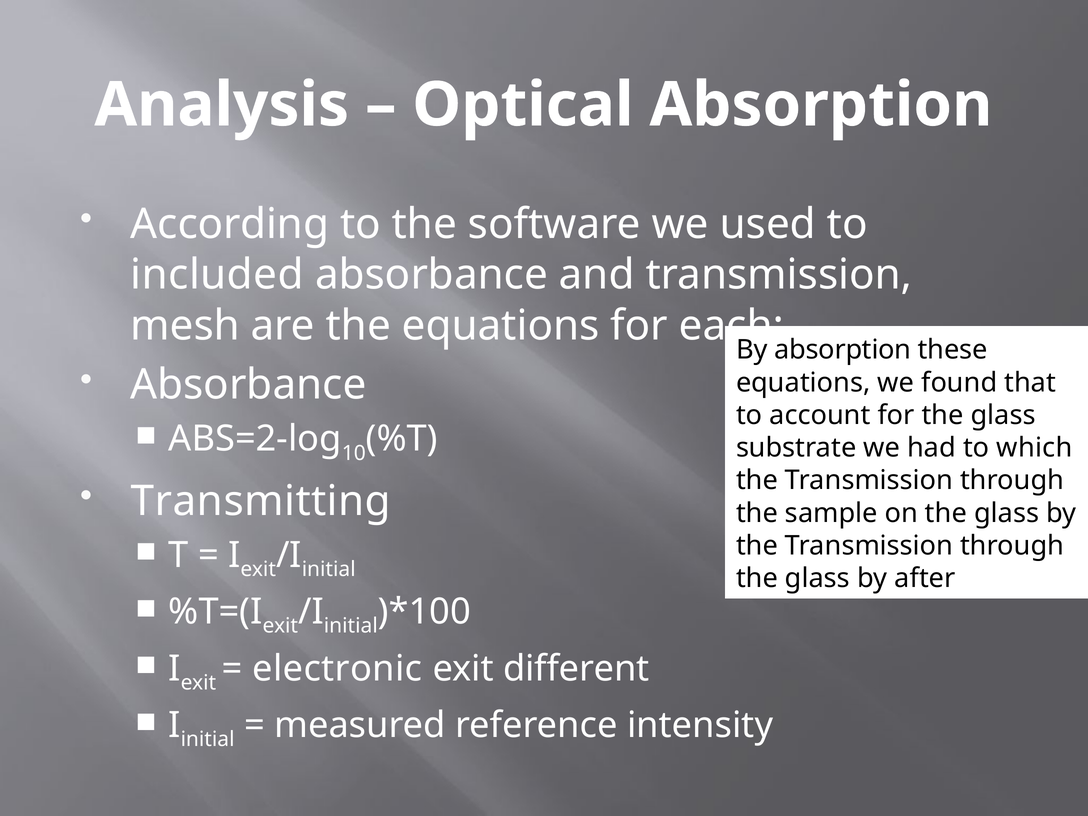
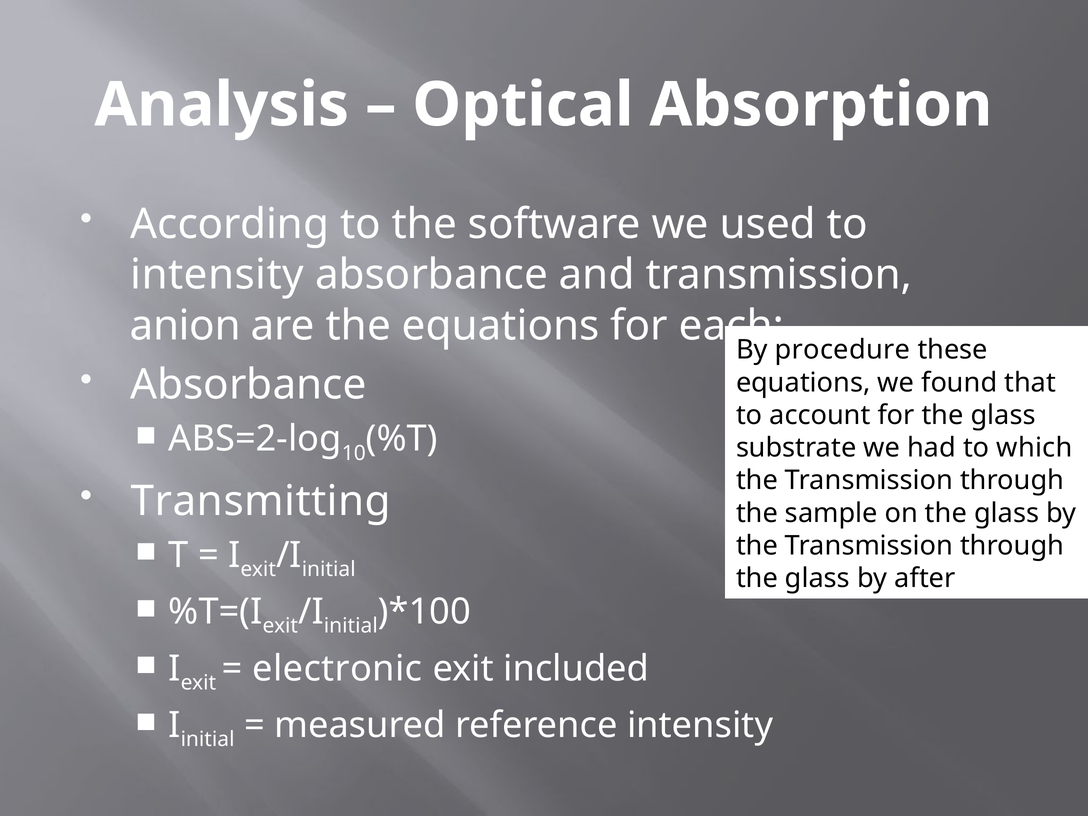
included: included -> intensity (217, 275)
mesh: mesh -> anion (185, 326)
absorption: absorption -> procedure (842, 350)
different: different -> included (576, 669)
